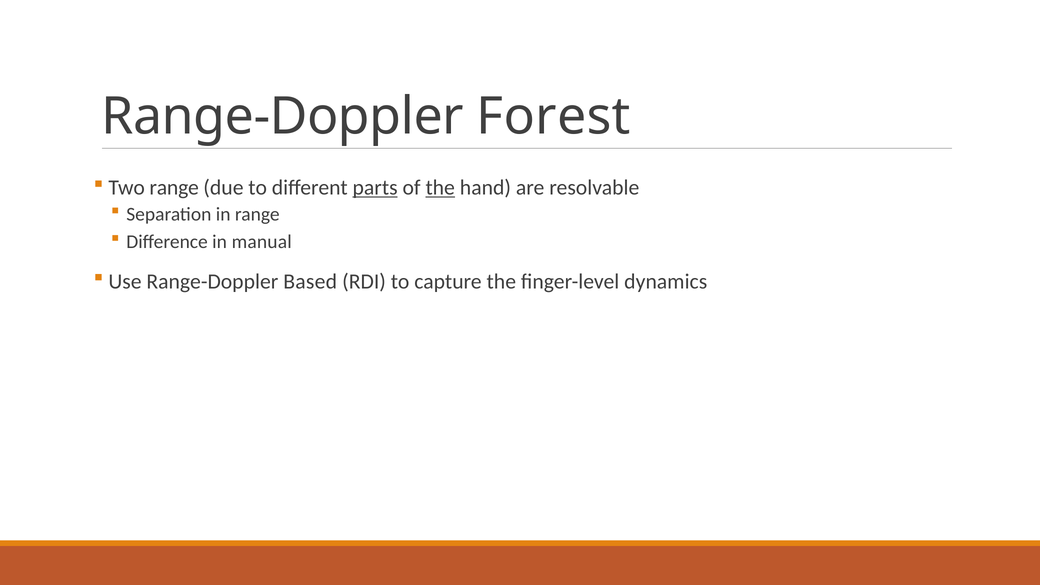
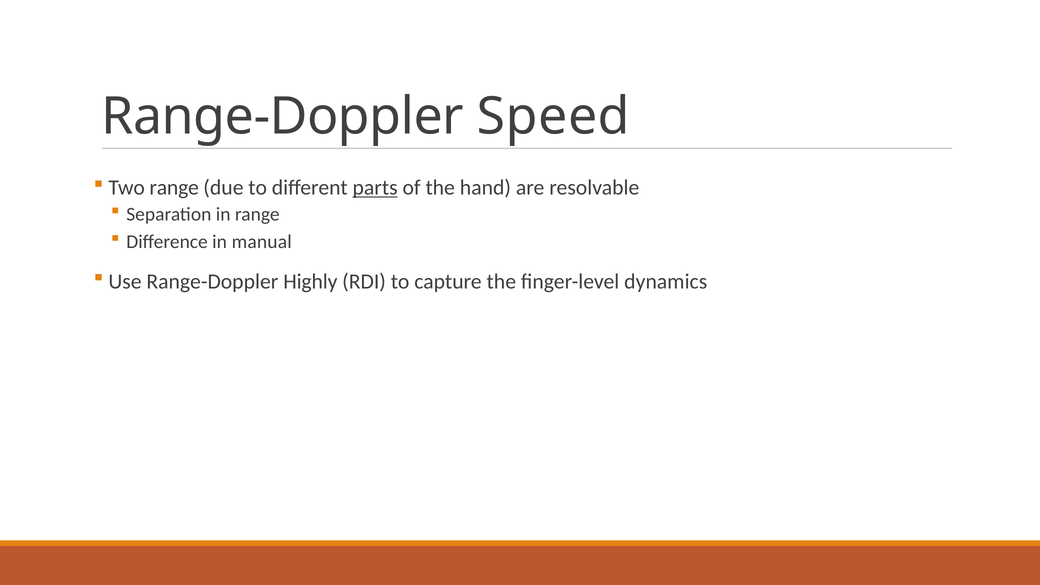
Forest: Forest -> Speed (553, 117)
the underline: present -> none (440, 188)
Based: Based -> Highly (310, 281)
